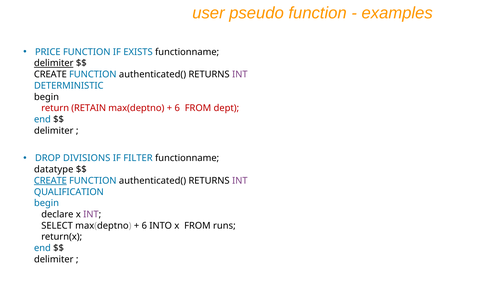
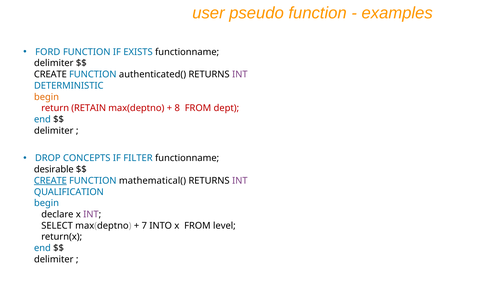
PRICE: PRICE -> FORD (48, 52)
delimiter underline: present -> none (54, 63)
begin colour: black -> orange (47, 97)
6: 6 -> 8 (177, 108)
DIVISIONS: DIVISIONS -> CONCEPTS (87, 158)
datatype: datatype -> desirable (54, 169)
authenticated(: authenticated( -> mathematical( (153, 180)
6: 6 -> 7 (144, 225)
runs: runs -> level (224, 225)
